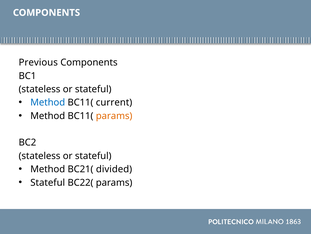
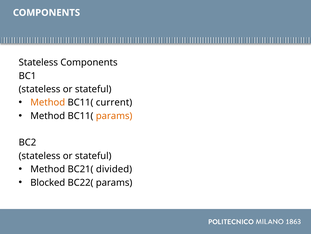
Previous: Previous -> Stateless (38, 62)
Method colour: blue -> orange (48, 102)
Stateful: Stateful -> Blocked (48, 182)
